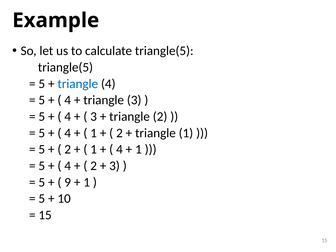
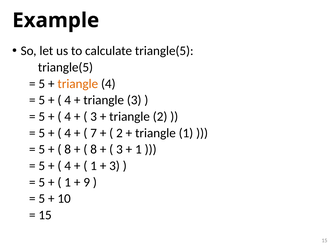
triangle colour: blue -> orange (78, 84)
1: 1 -> 7 (94, 133)
2: 2 -> 8 (68, 149)
1: 1 -> 8 (94, 149)
4: 4 -> 3 (119, 149)
2: 2 -> 1 (94, 166)
9: 9 -> 1 (68, 182)
1: 1 -> 9 (87, 182)
